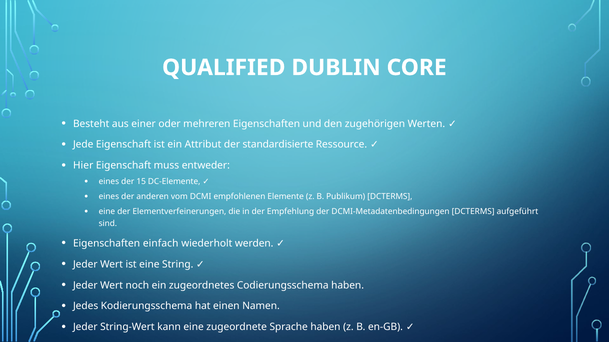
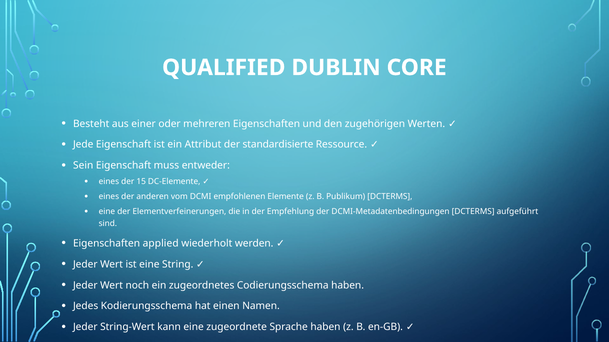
Hier: Hier -> Sein (83, 166)
einfach: einfach -> applied (161, 244)
